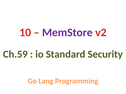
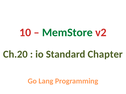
MemStore colour: purple -> green (67, 33)
Ch.59: Ch.59 -> Ch.20 (15, 54)
Security: Security -> Chapter (105, 54)
